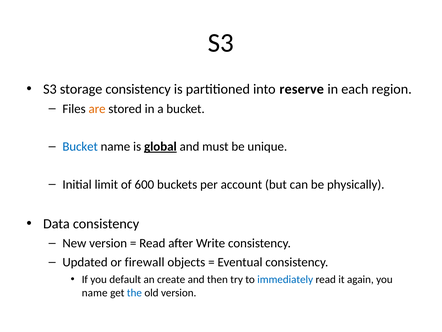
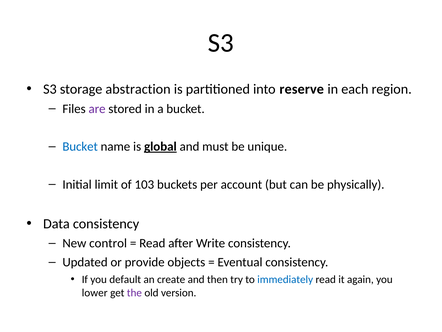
storage consistency: consistency -> abstraction (138, 89)
are colour: orange -> purple (97, 109)
600: 600 -> 103 (144, 184)
New version: version -> control (108, 243)
firewall: firewall -> provide (145, 262)
name: name -> lower (95, 292)
the colour: blue -> purple (134, 292)
